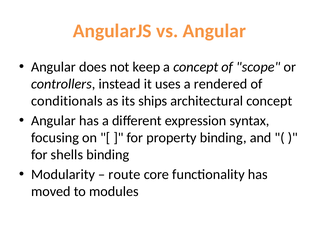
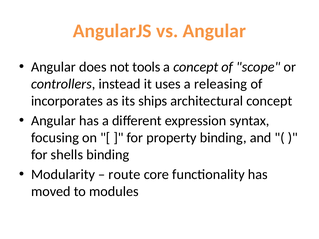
keep: keep -> tools (146, 67)
rendered: rendered -> releasing (221, 84)
conditionals: conditionals -> incorporates (67, 101)
